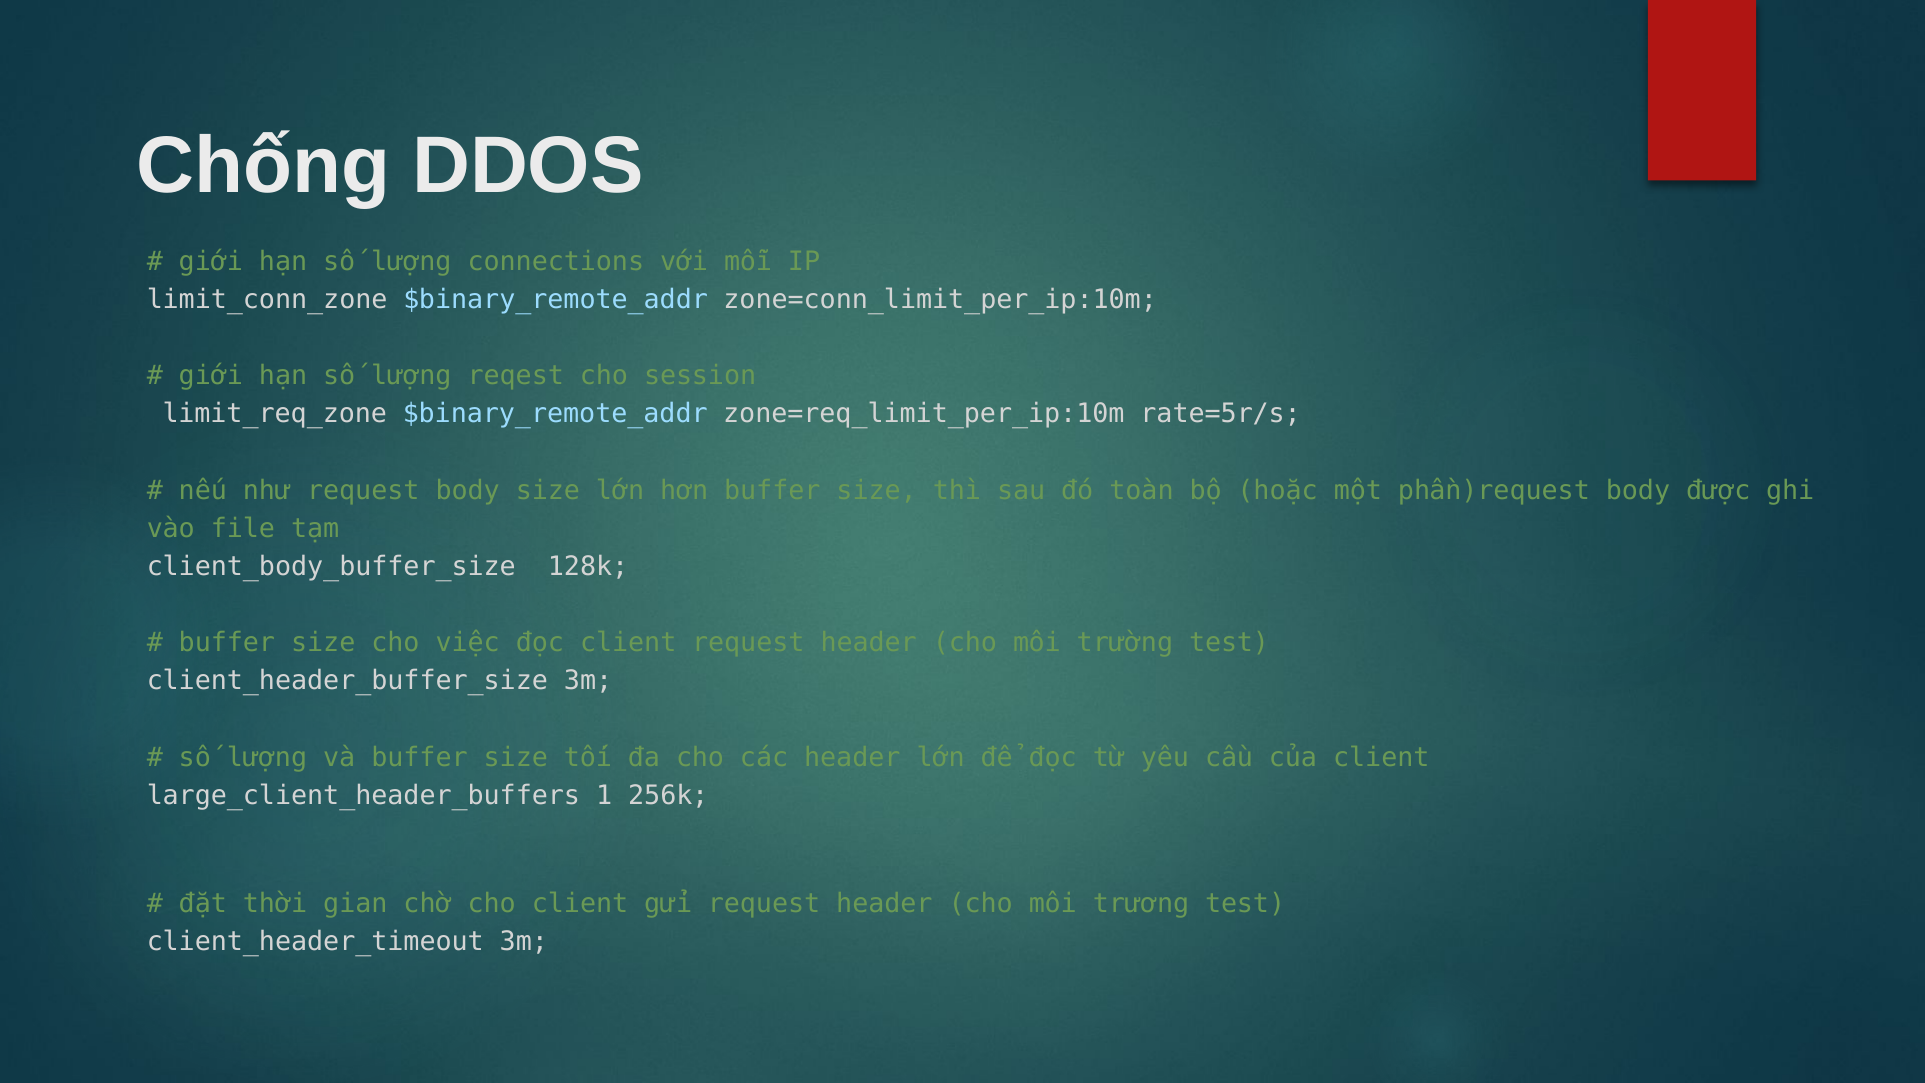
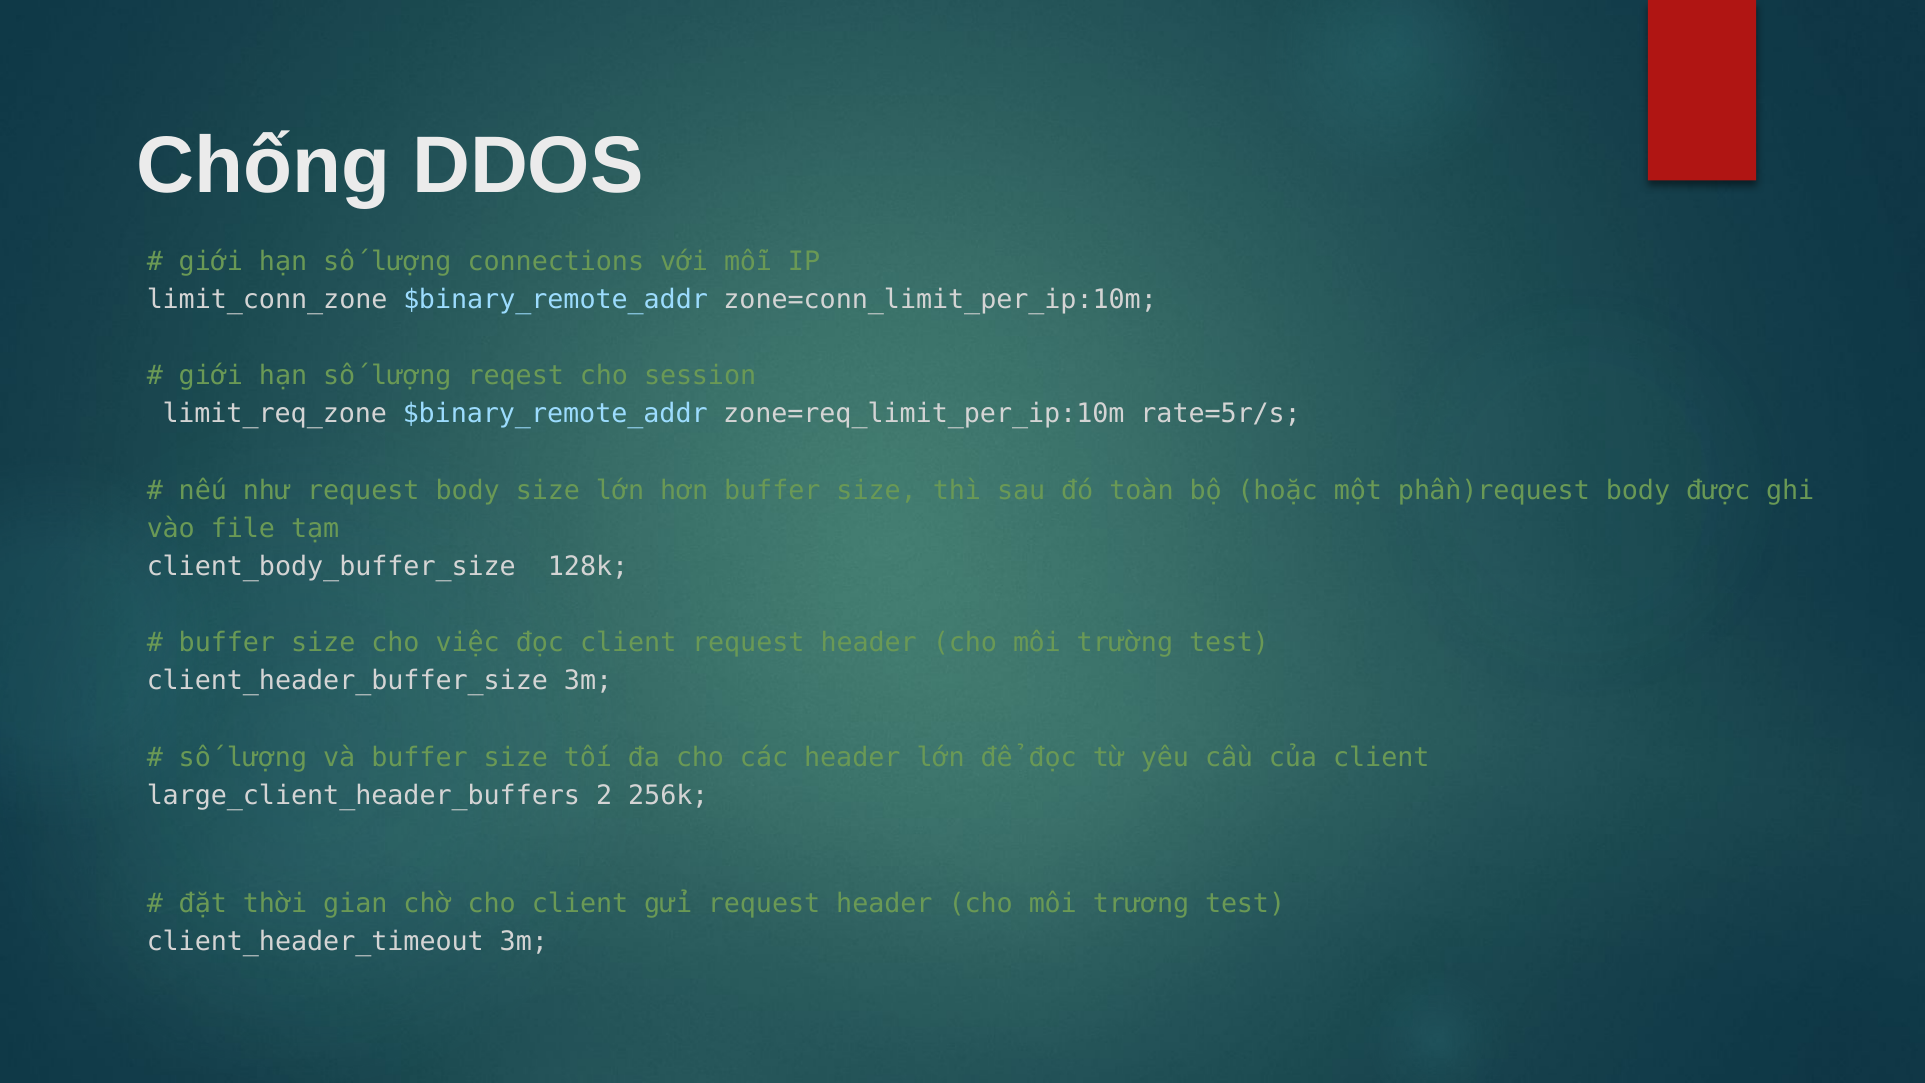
1: 1 -> 2 (604, 795)
